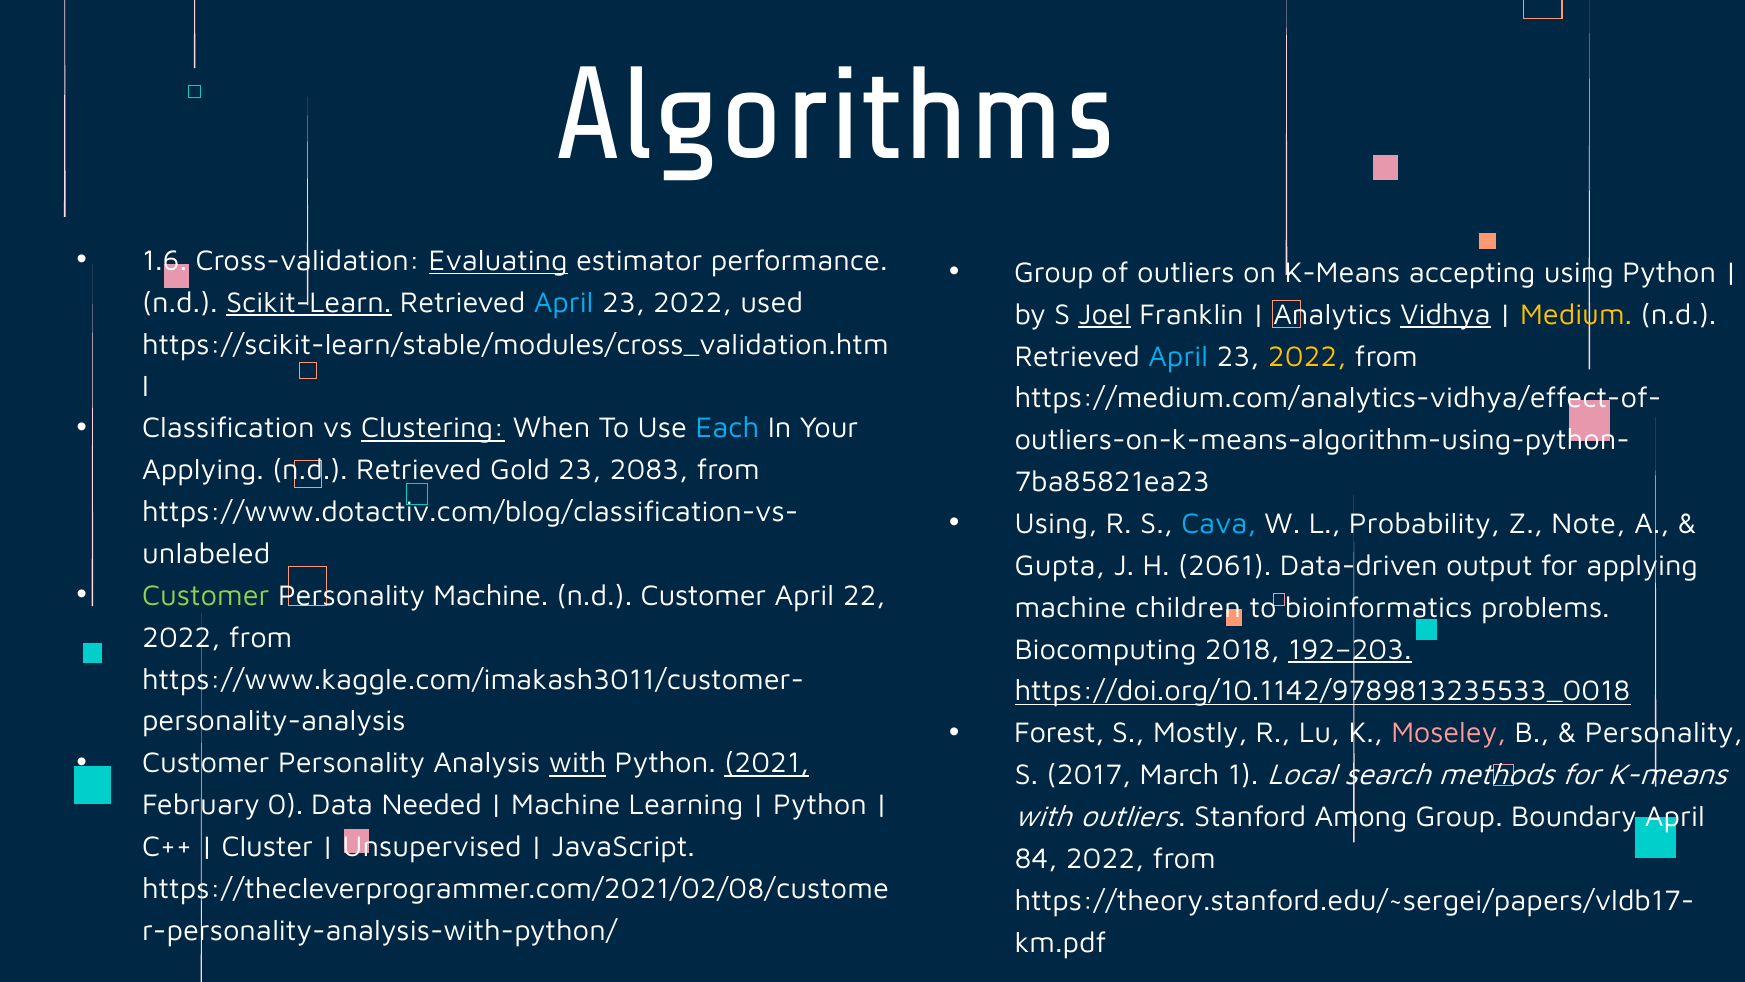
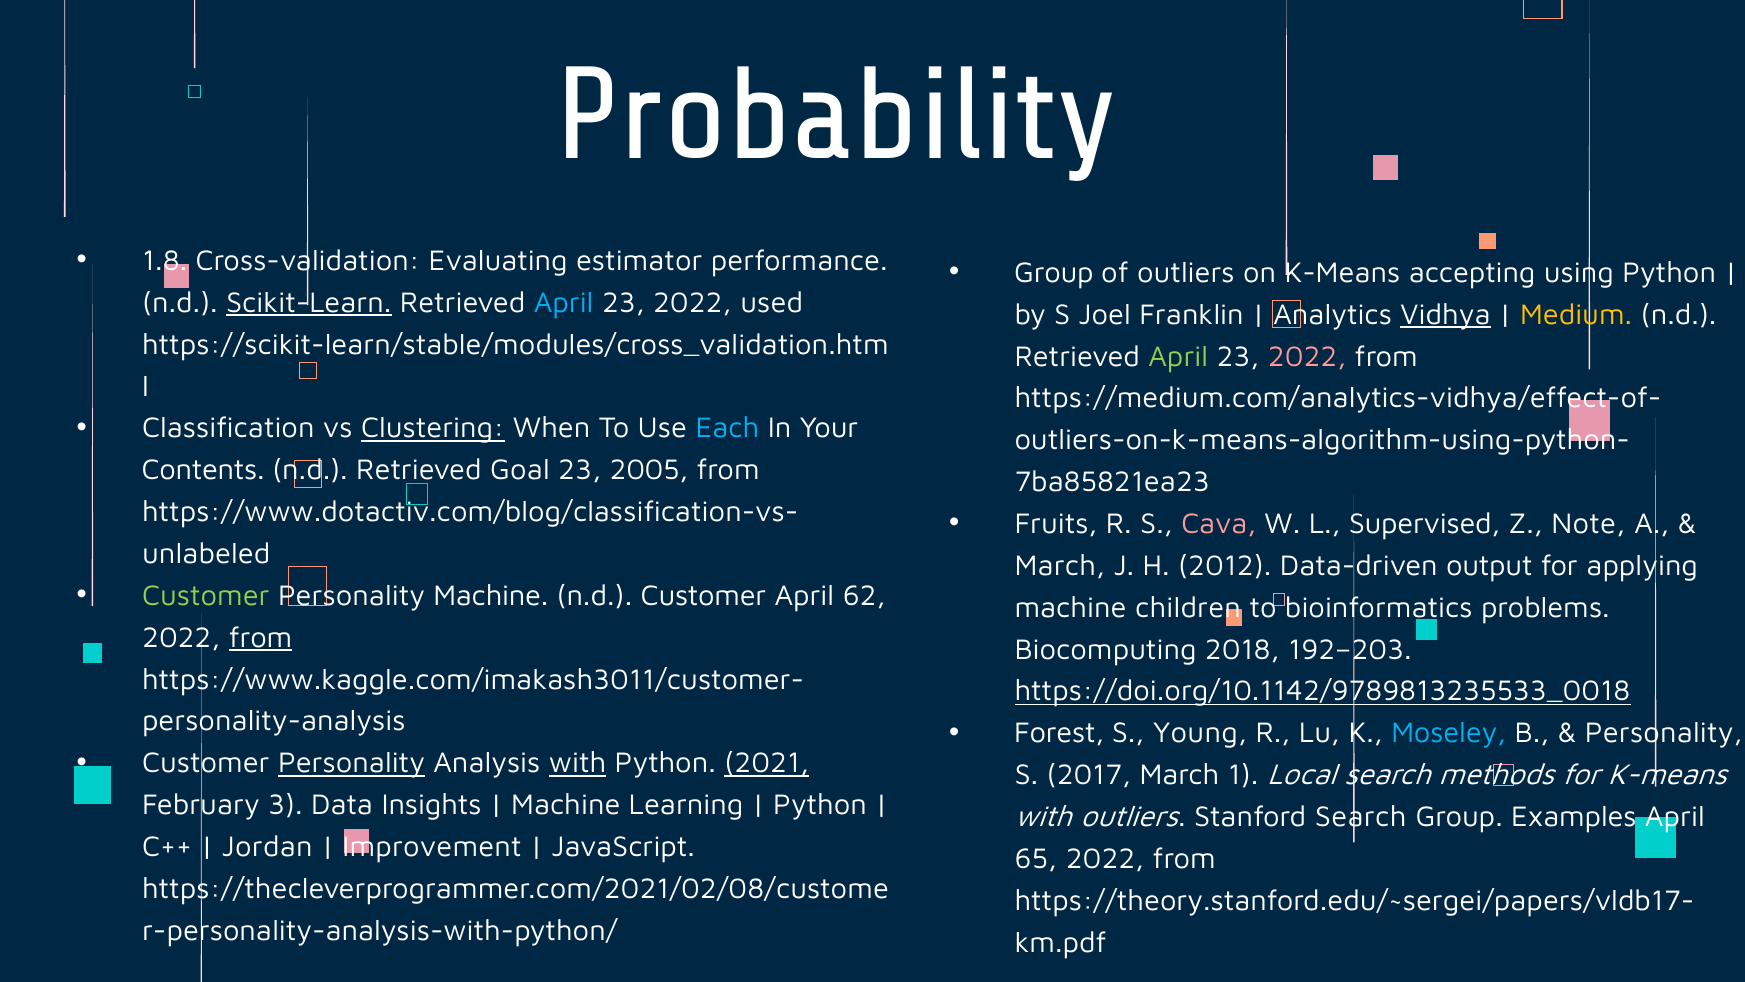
Algorithms: Algorithms -> Probability (836, 115)
1.6: 1.6 -> 1.8 (165, 261)
Evaluating underline: present -> none (498, 261)
Joel underline: present -> none (1105, 314)
April colour: light blue -> light green (1178, 356)
2022 colour: yellow -> pink (1307, 356)
Applying: Applying -> Contents (203, 470)
Gold: Gold -> Goal (520, 470)
2083: 2083 -> 2005 (649, 470)
Using: Using -> Fruits (1056, 524)
Cava colour: light blue -> pink (1219, 524)
Probability: Probability -> Supervised (1425, 524)
Gupta: Gupta -> March (1060, 566)
2061: 2061 -> 2012 (1225, 566)
22: 22 -> 62 (864, 596)
from underline: none -> present (261, 637)
192–203 underline: present -> none (1350, 649)
Mostly: Mostly -> Young (1200, 733)
Moseley colour: pink -> light blue (1449, 733)
Personality underline: none -> present (352, 763)
0: 0 -> 3 (285, 805)
Needed: Needed -> Insights (432, 805)
Stanford Among: Among -> Search (1361, 817)
Boundary: Boundary -> Examples (1574, 817)
Cluster: Cluster -> Jordan (267, 847)
Unsupervised: Unsupervised -> Improvement (432, 847)
84: 84 -> 65 (1036, 858)
